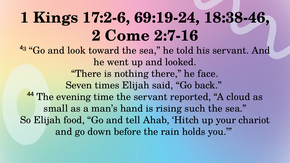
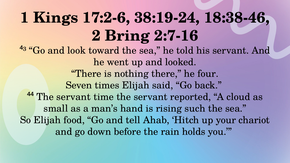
69:19-24: 69:19-24 -> 38:19-24 (167, 18)
Come: Come -> Bring (127, 36)
face: face -> four (208, 74)
⁴⁴ The evening: evening -> servant (74, 97)
